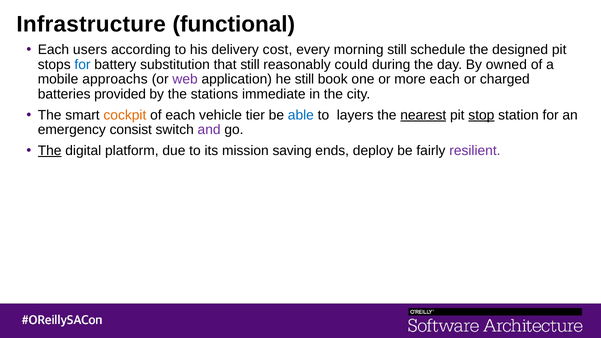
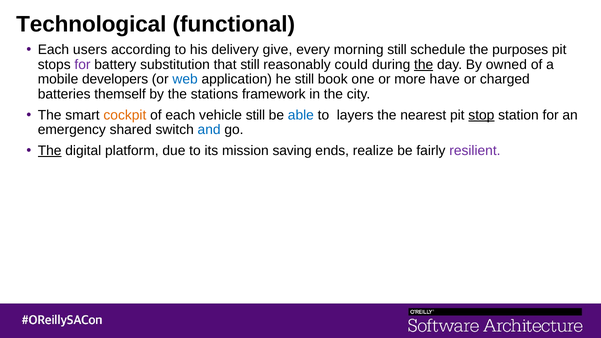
Infrastructure: Infrastructure -> Technological (91, 24)
cost: cost -> give (278, 50)
designed: designed -> purposes (520, 50)
for colour: blue -> purple (82, 64)
the underline: none -> present (424, 64)
approachs: approachs -> developers (115, 79)
web colour: purple -> blue (185, 79)
more each: each -> have (445, 79)
provided: provided -> themself (120, 94)
immediate: immediate -> framework (274, 94)
vehicle tier: tier -> still (255, 115)
nearest underline: present -> none (423, 115)
consist: consist -> shared (131, 130)
and colour: purple -> blue (209, 130)
deploy: deploy -> realize (373, 151)
